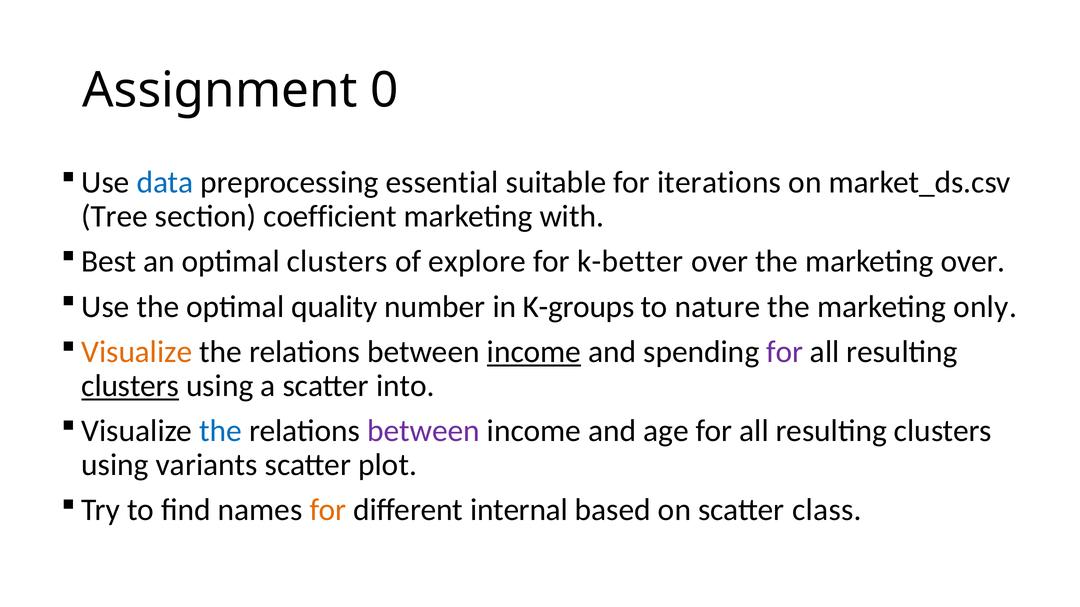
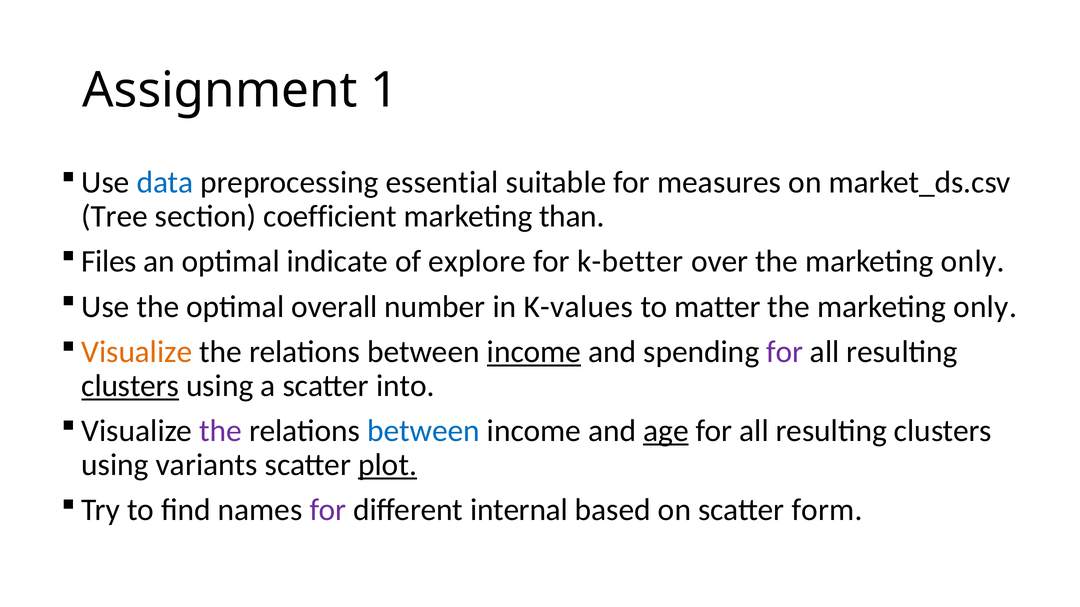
0: 0 -> 1 (385, 91)
iterations: iterations -> measures (719, 183)
with: with -> than (572, 216)
Best: Best -> Files (109, 262)
optimal clusters: clusters -> indicate (337, 262)
over the marketing over: over -> only (973, 262)
quality: quality -> overall (334, 307)
K-groups: K-groups -> K-values (578, 307)
nature: nature -> matter (718, 307)
the colour: blue -> purple (221, 431)
between colour: purple -> blue (424, 431)
age underline: none -> present (666, 431)
plot underline: none -> present (388, 465)
for colour: orange -> purple (328, 511)
class: class -> form (827, 511)
